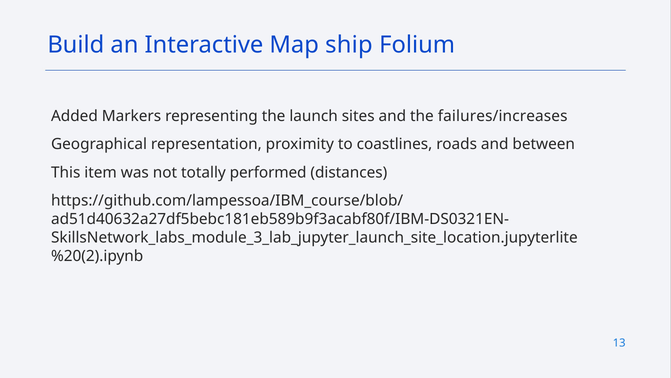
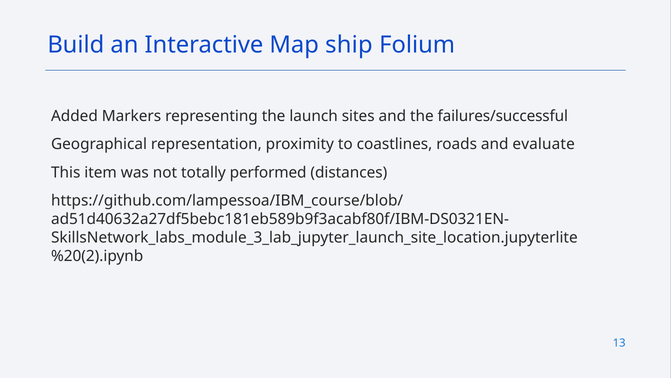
failures/increases: failures/increases -> failures/successful (503, 116)
between: between -> evaluate (544, 144)
